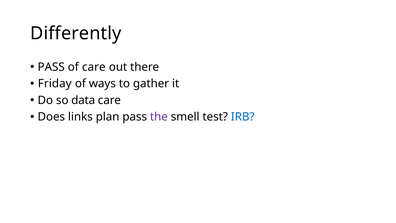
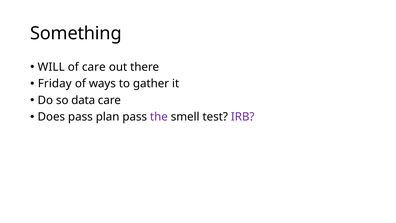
Differently: Differently -> Something (76, 33)
PASS: PASS -> WILL (51, 67)
Does links: links -> pass (80, 117)
IRB colour: blue -> purple (243, 117)
